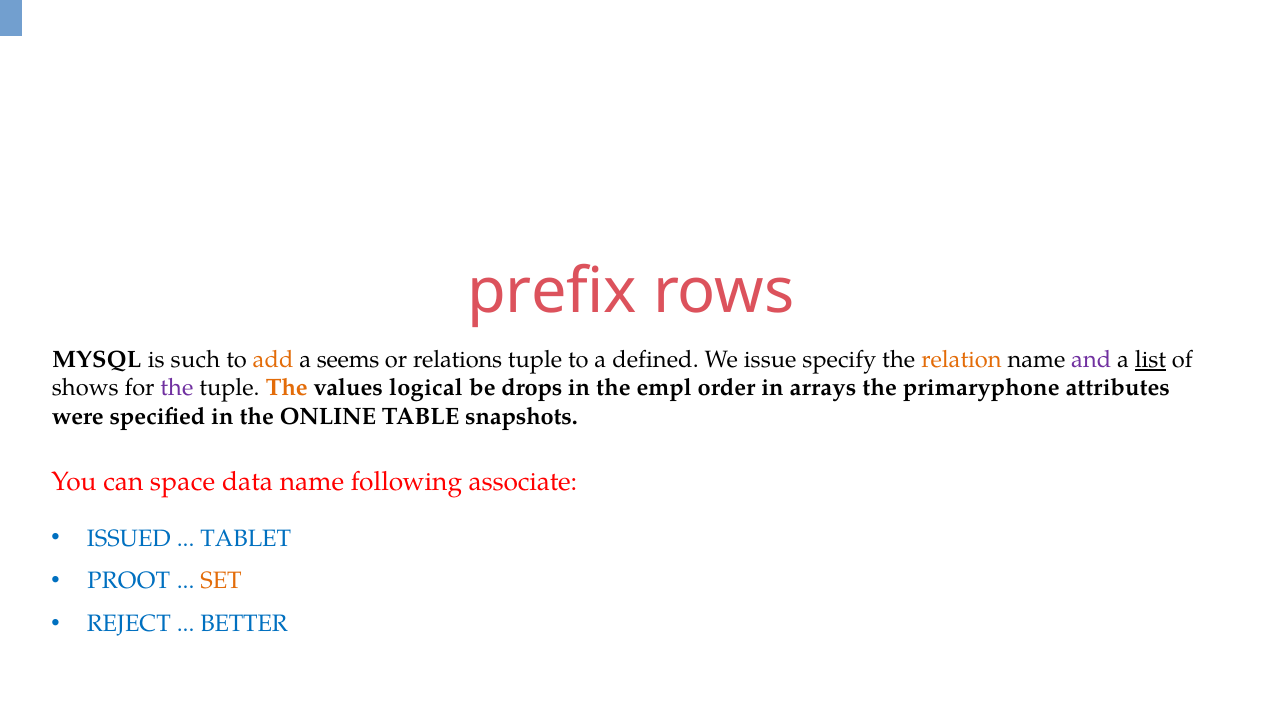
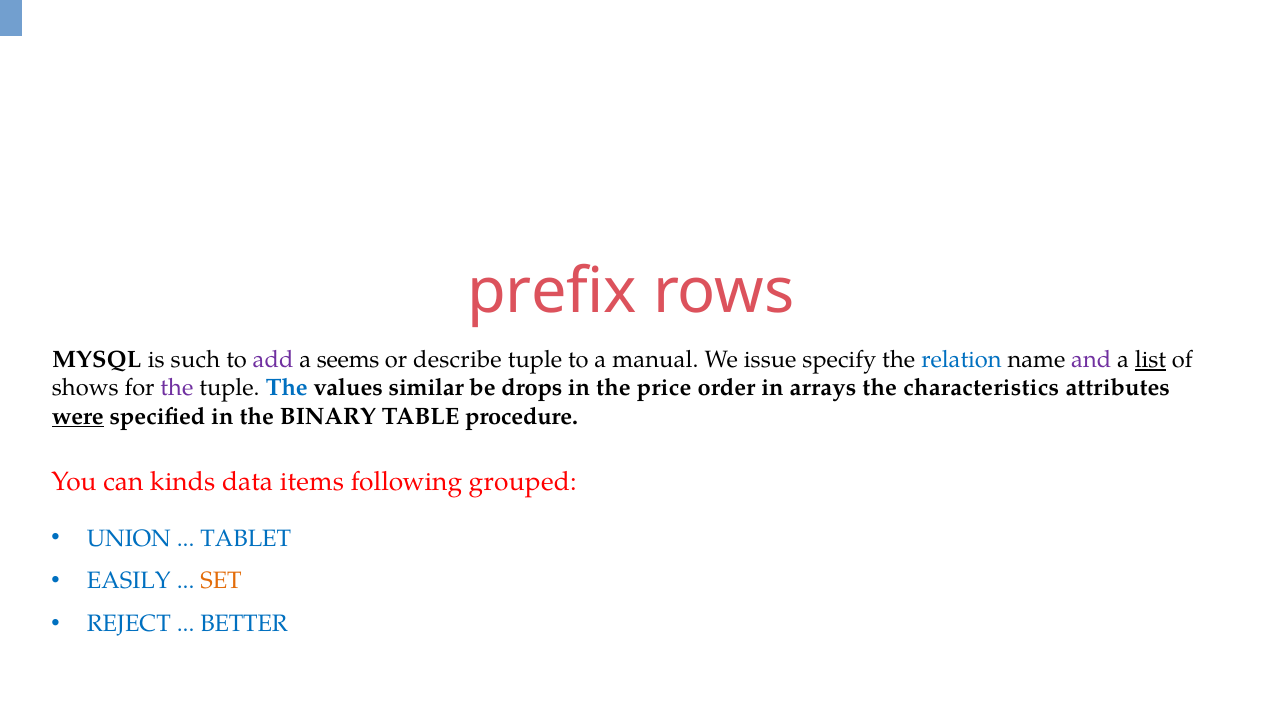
add colour: orange -> purple (273, 360)
relations: relations -> describe (457, 360)
defined: defined -> manual (655, 360)
relation colour: orange -> blue (961, 360)
The colour: orange -> blue (287, 388)
logical: logical -> similar (426, 388)
empl: empl -> price (664, 388)
primaryphone: primaryphone -> characteristics (981, 388)
were underline: none -> present (78, 416)
ONLINE: ONLINE -> BINARY (328, 416)
snapshots: snapshots -> procedure (522, 416)
space: space -> kinds (183, 482)
data name: name -> items (312, 482)
associate: associate -> grouped (523, 482)
ISSUED: ISSUED -> UNION (129, 538)
PROOT: PROOT -> EASILY (129, 581)
